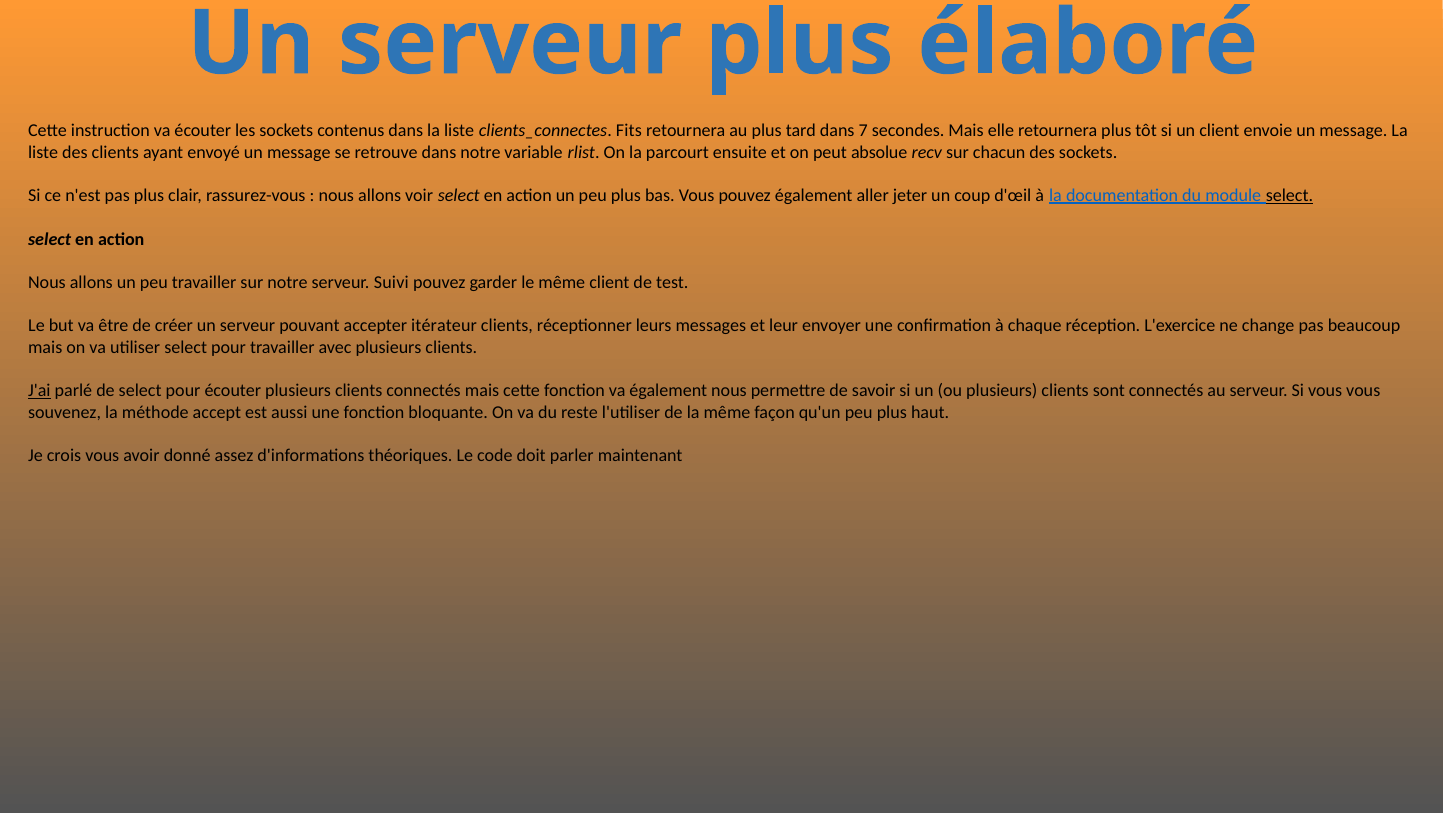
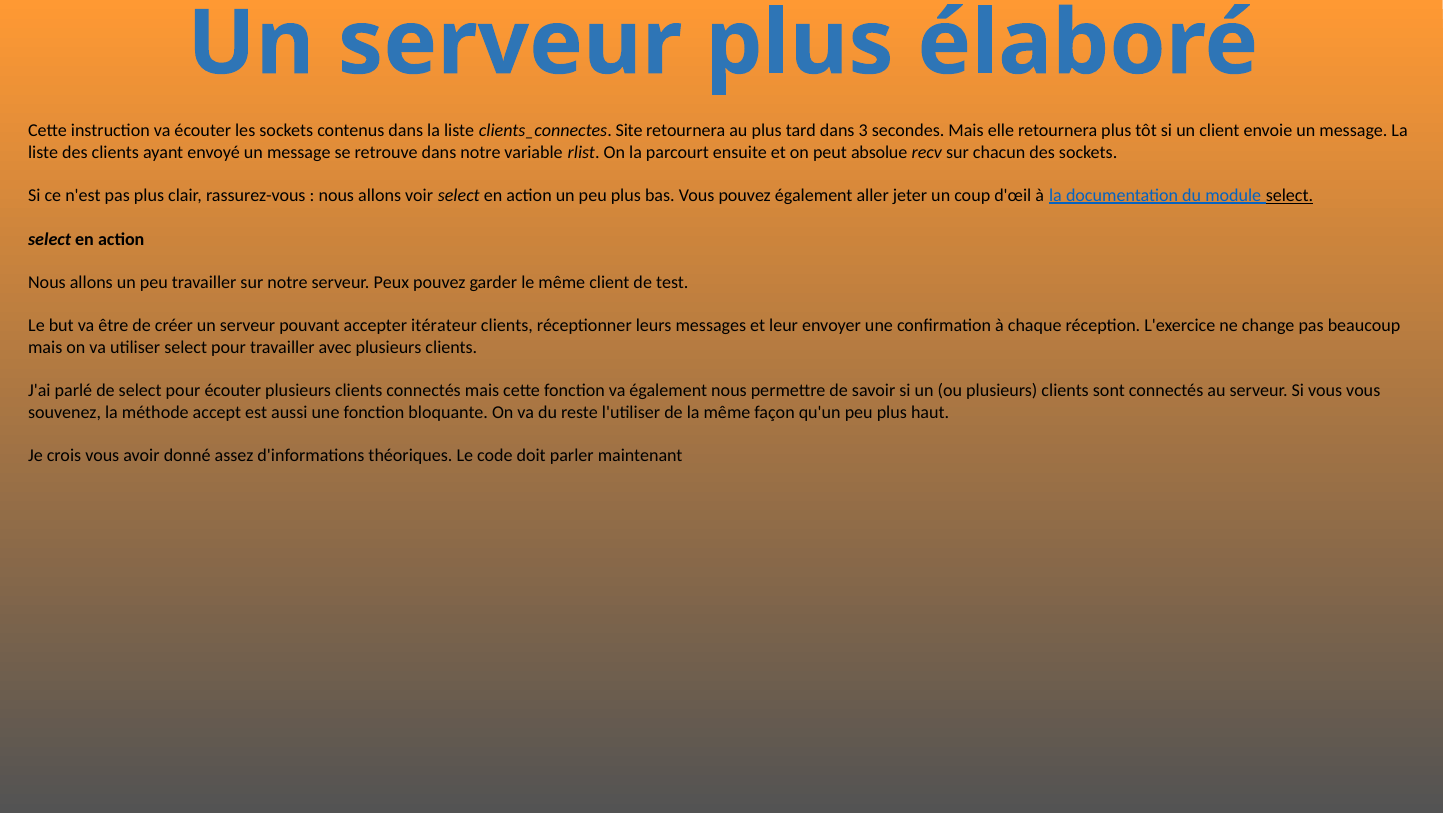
Fits: Fits -> Site (629, 130)
7: 7 -> 3 (863, 130)
Suivi: Suivi -> Peux (391, 283)
J'ai underline: present -> none (39, 391)
